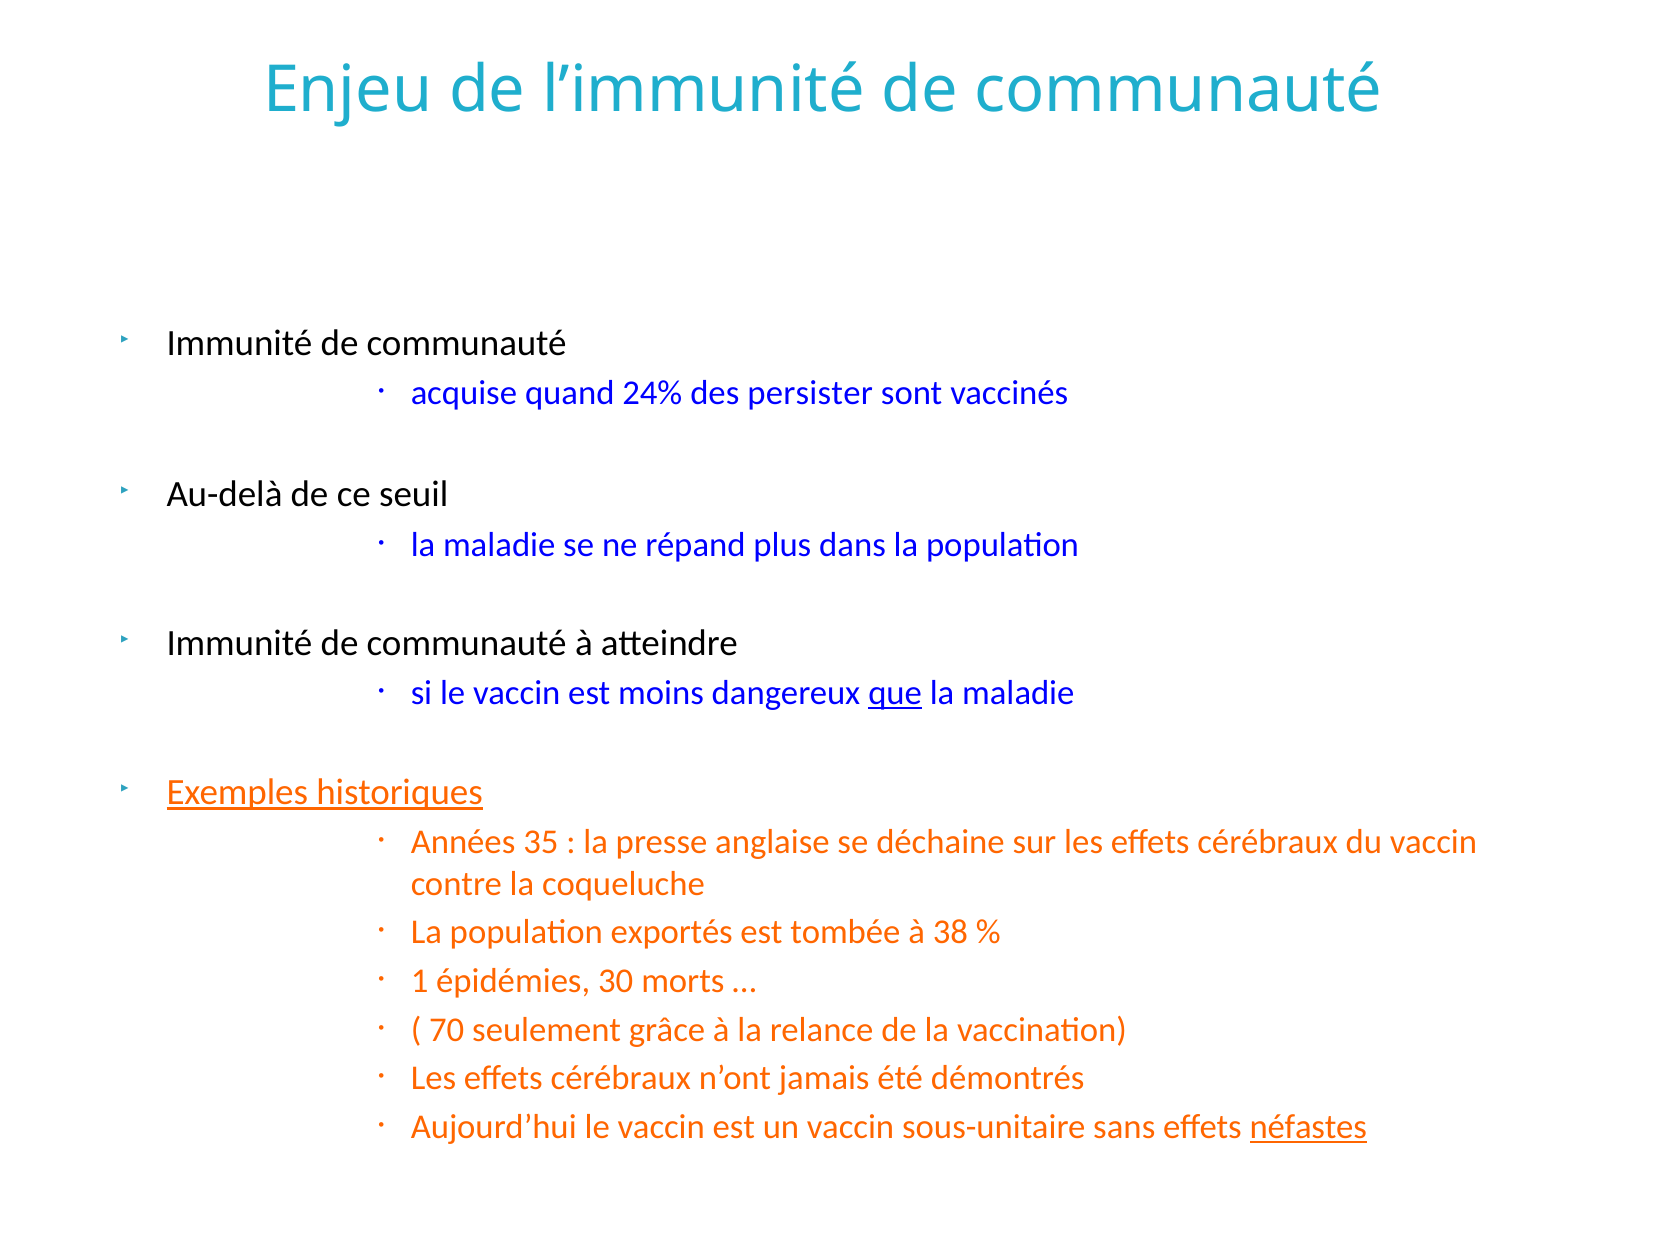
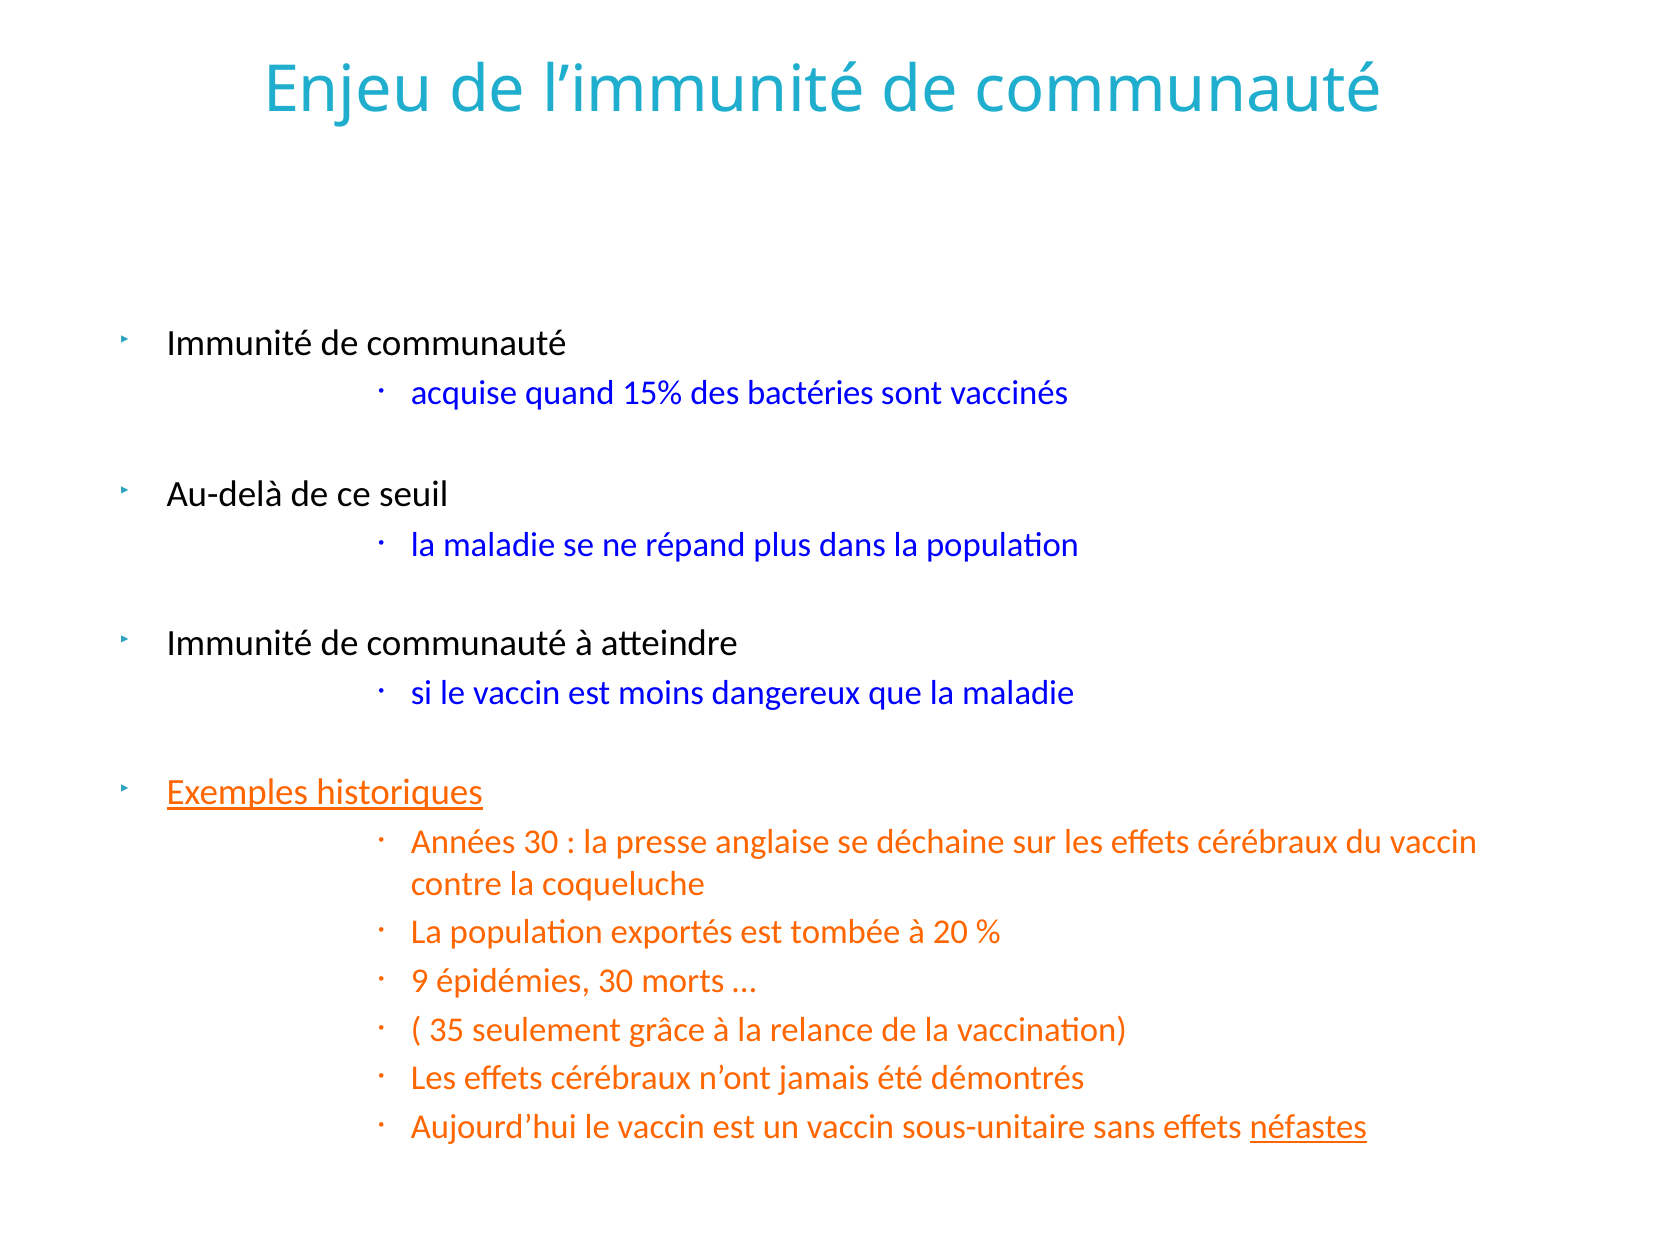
24%: 24% -> 15% (652, 393)
persister: persister -> bactéries (810, 393)
que underline: present -> none (895, 693)
Années 35: 35 -> 30 (541, 842)
38: 38 -> 20 (950, 932)
1: 1 -> 9 (420, 981)
70: 70 -> 35 (447, 1030)
